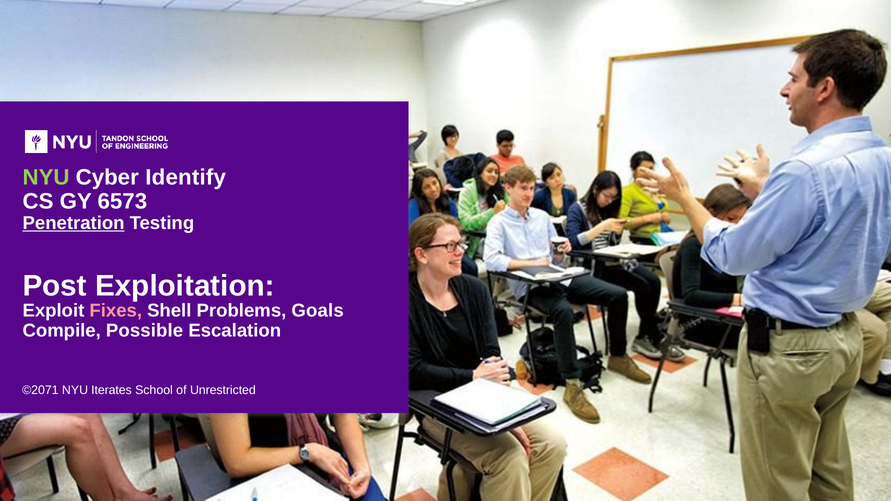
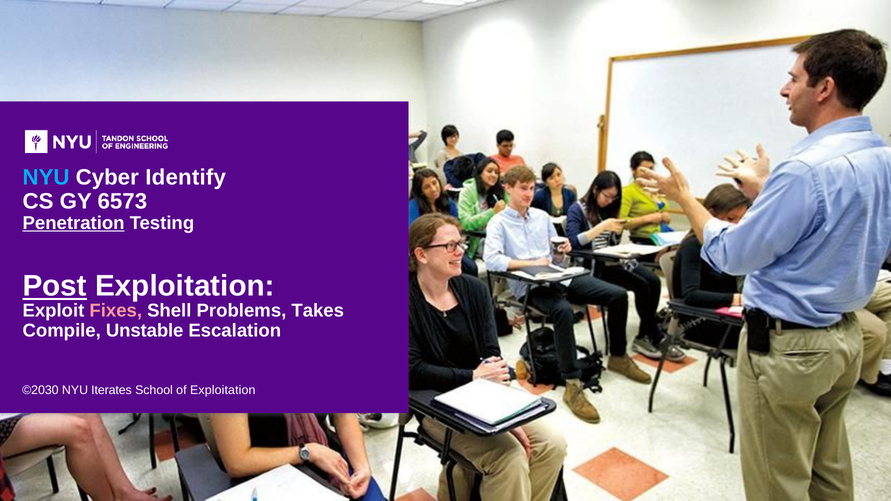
NYU colour: light green -> light blue (46, 177)
Post underline: none -> present (55, 286)
Goals: Goals -> Takes (318, 311)
Possible: Possible -> Unstable (145, 331)
©2071: ©2071 -> ©2030 (40, 390)
of Unrestricted: Unrestricted -> Exploitation (223, 390)
